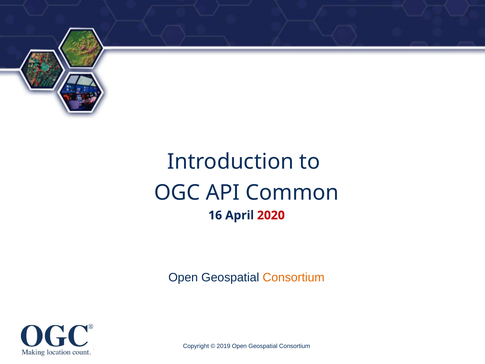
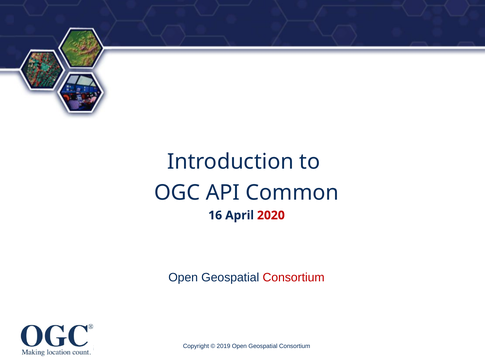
Consortium colour: orange -> red (294, 277)
